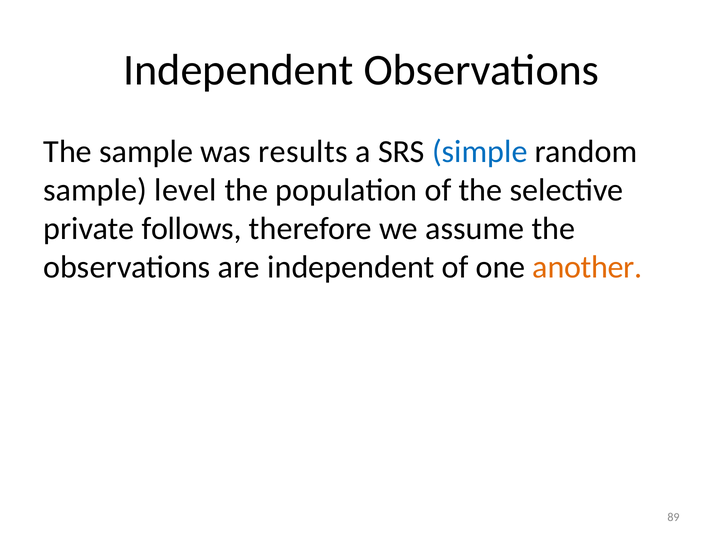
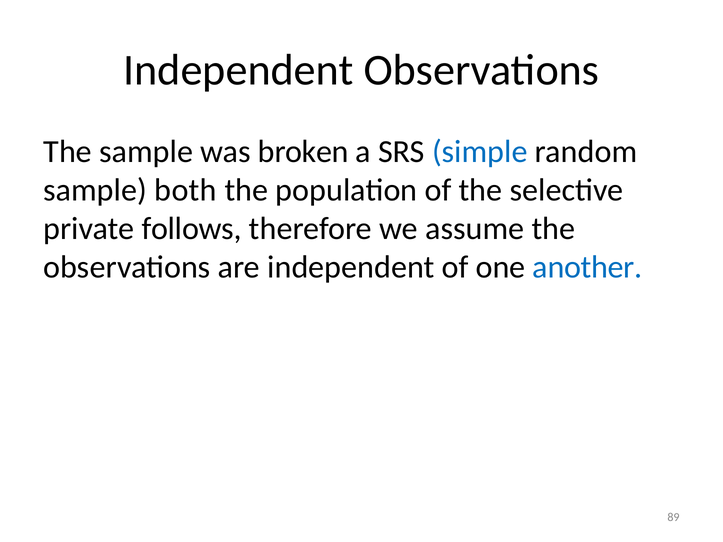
results: results -> broken (303, 152)
level: level -> both (186, 190)
another colour: orange -> blue (587, 267)
